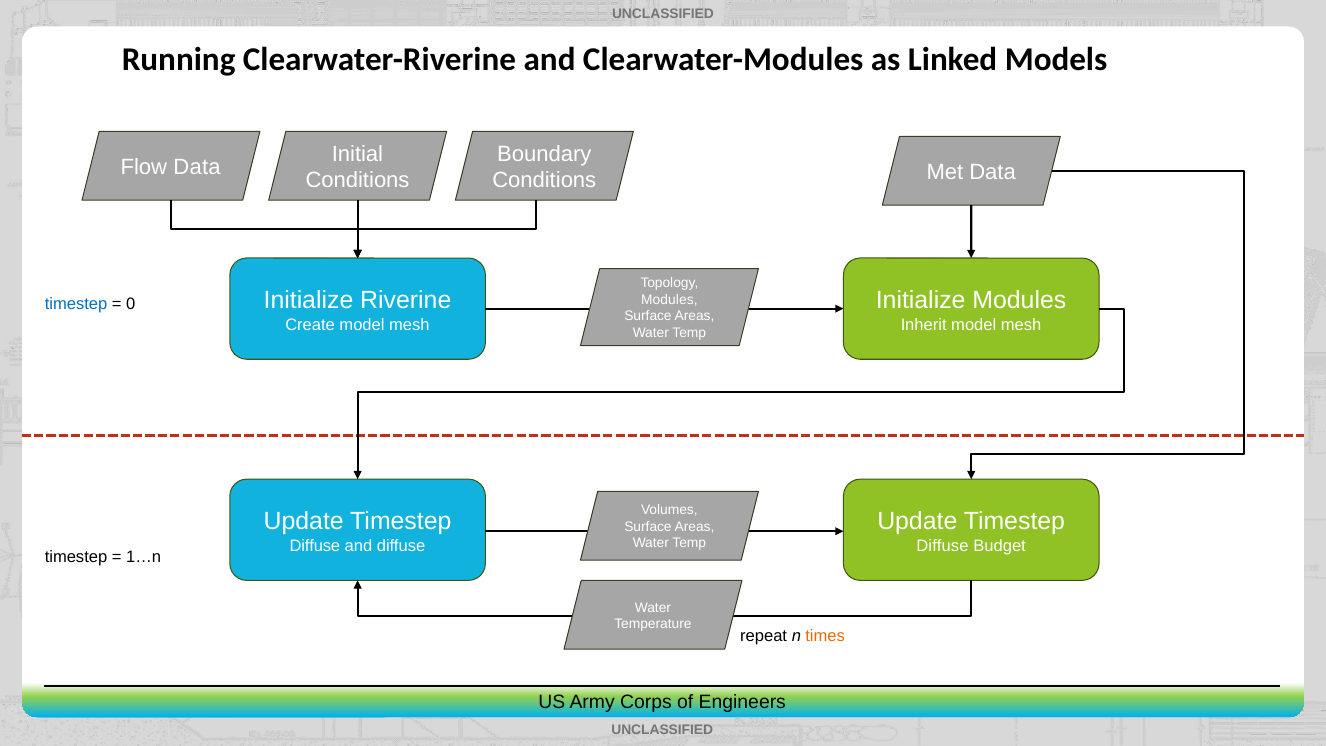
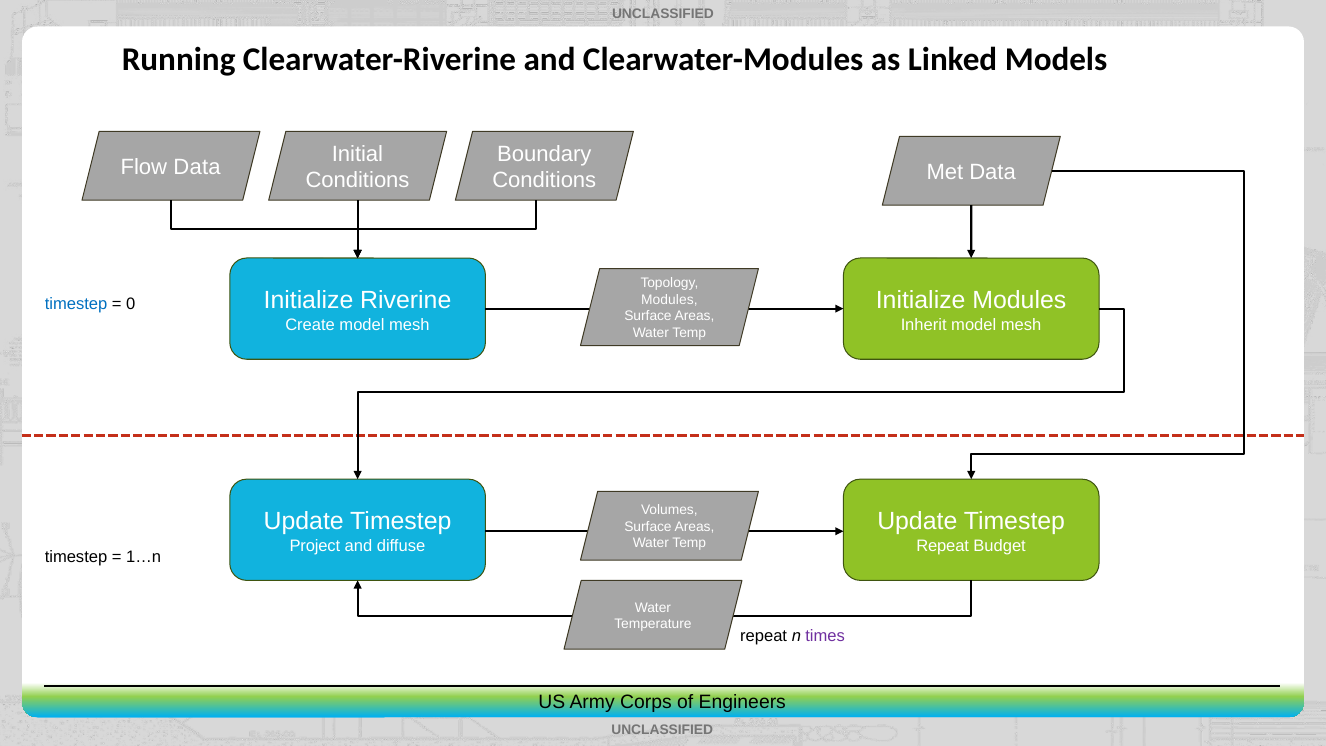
Diffuse: Diffuse -> Project (315, 546)
Diffuse: Diffuse -> Repeat (943, 546)
times colour: orange -> purple (825, 636)
